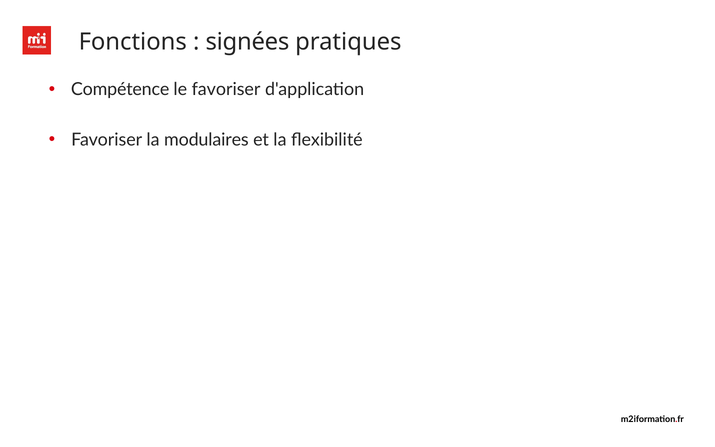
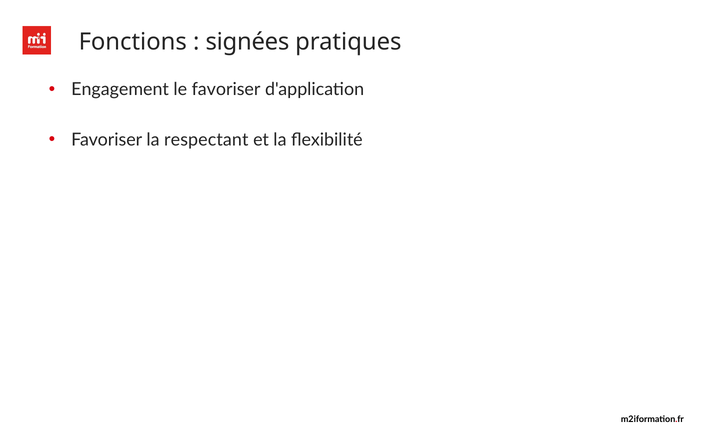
Compétence: Compétence -> Engagement (120, 90)
modulaires: modulaires -> respectant (206, 140)
